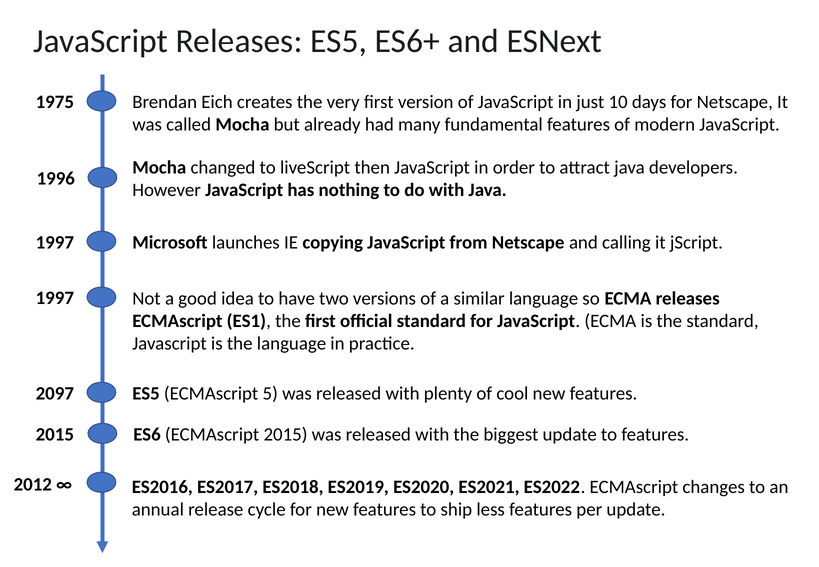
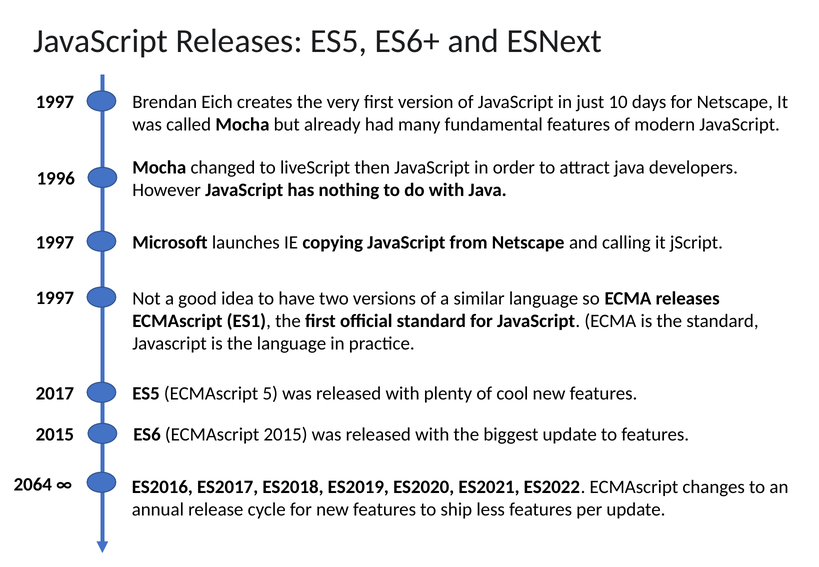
1975: 1975 -> 1997 (55, 102)
2097: 2097 -> 2017 (55, 393)
2012: 2012 -> 2064 (33, 484)
